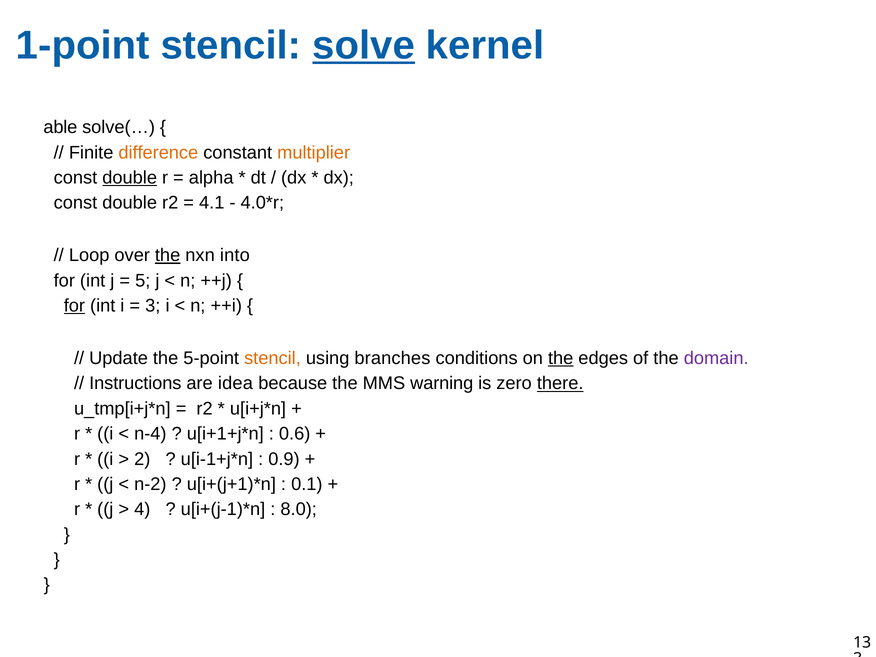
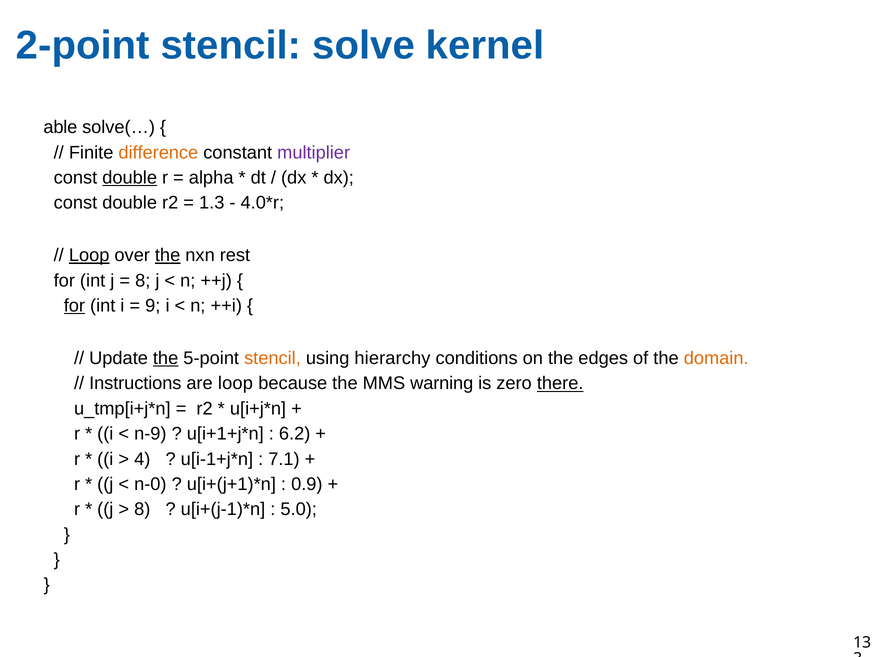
1-point: 1-point -> 2-point (83, 45)
solve underline: present -> none (364, 45)
multiplier colour: orange -> purple (314, 153)
4.1: 4.1 -> 1.3 (212, 203)
Loop underline: none -> present (89, 255)
into: into -> rest (235, 255)
5: 5 -> 8 (143, 281)
3: 3 -> 9 (153, 306)
the underline: none -> present (166, 358)
branches: branches -> hierarchy (392, 358)
the underline: present -> none (561, 358)
domain colour: purple -> orange (716, 358)
are idea: idea -> loop (235, 383)
n-4: n-4 -> n-9 (150, 434)
0.6: 0.6 -> 6.2 (295, 434)
2: 2 -> 4 (142, 459)
0.9: 0.9 -> 7.1 (284, 459)
n-2: n-2 -> n-0 (150, 484)
0.1: 0.1 -> 0.9 (307, 484)
4: 4 -> 8 (142, 509)
8.0: 8.0 -> 5.0 (299, 509)
